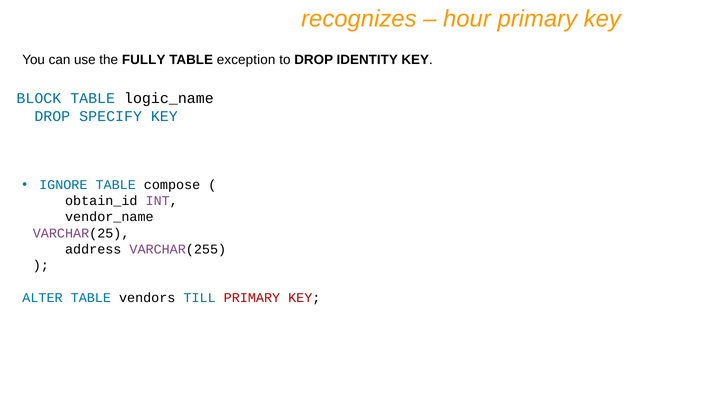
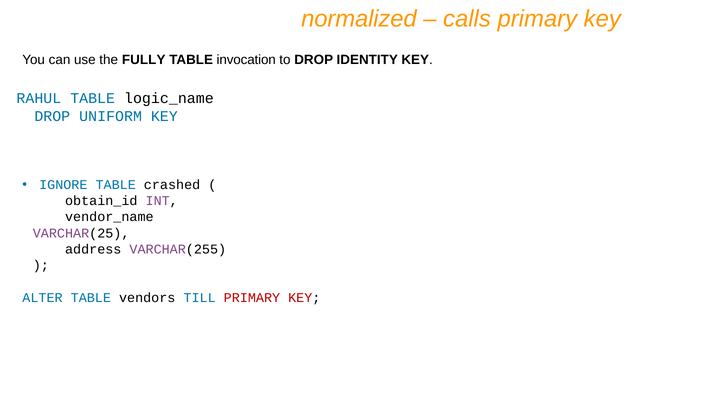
recognizes: recognizes -> normalized (359, 19)
hour: hour -> calls (467, 19)
exception: exception -> invocation (246, 60)
BLOCK: BLOCK -> RAHUL (39, 98)
SPECIFY: SPECIFY -> UNIFORM (111, 116)
compose: compose -> crashed (172, 185)
